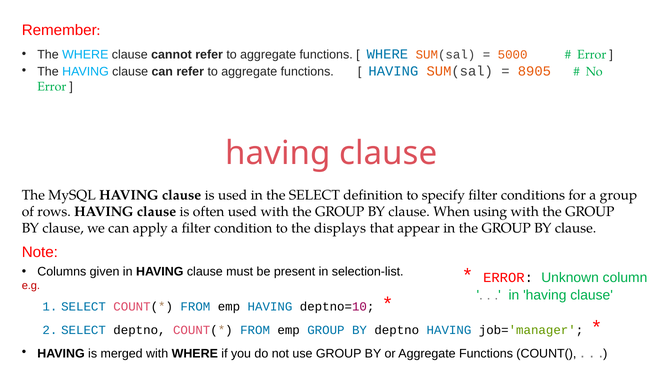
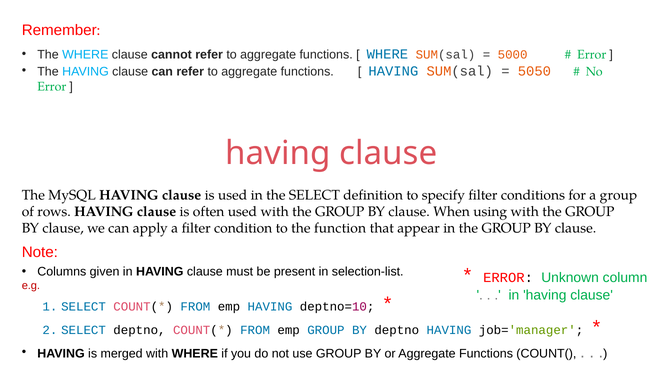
8905: 8905 -> 5050 (534, 71)
displays: displays -> function (340, 228)
